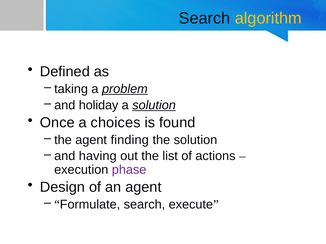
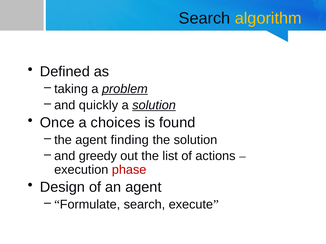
holiday: holiday -> quickly (98, 105)
having: having -> greedy (98, 156)
phase colour: purple -> red (129, 170)
